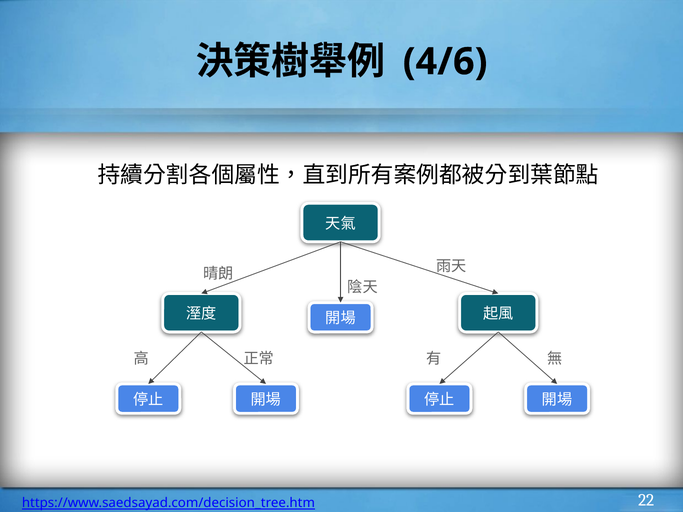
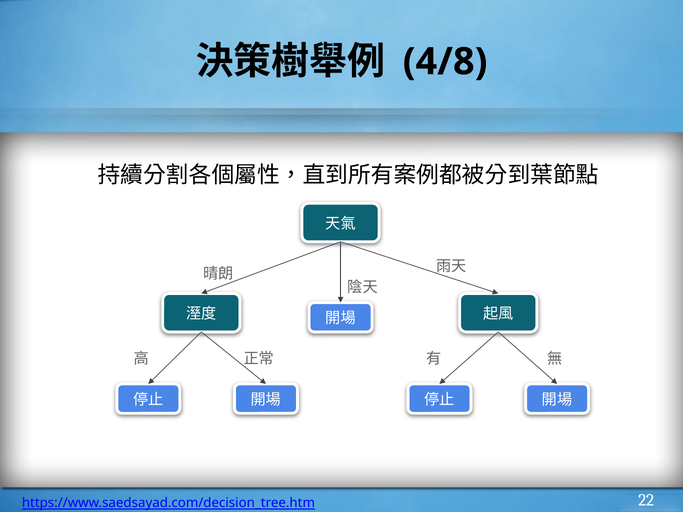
4/6: 4/6 -> 4/8 (445, 62)
